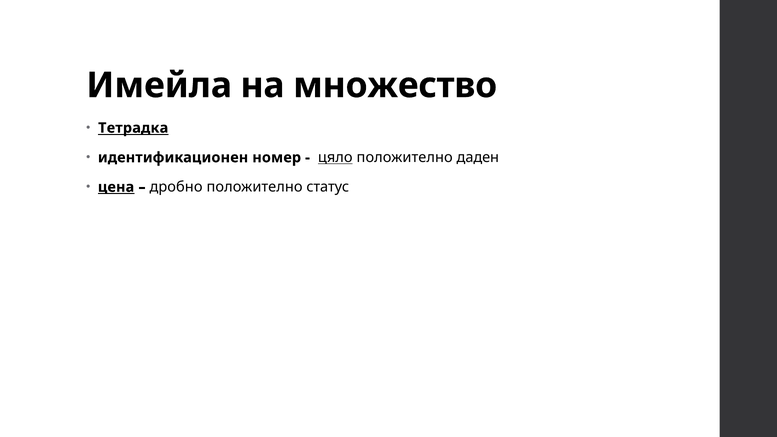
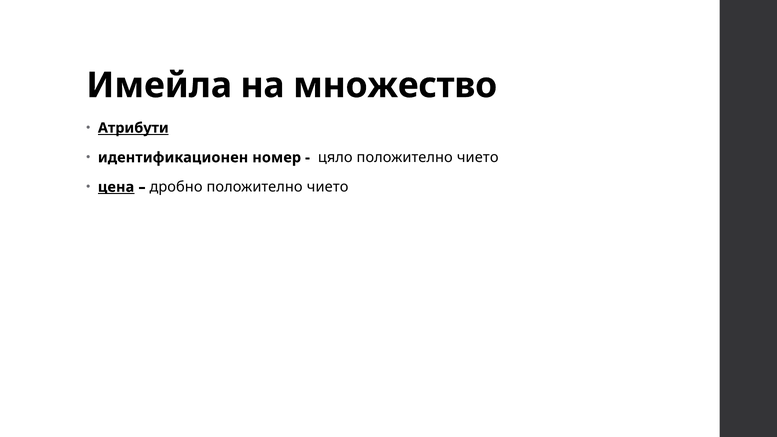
Тетрадка: Тетрадка -> Атрибути (133, 128)
цяло underline: present -> none (335, 158)
даден: даден -> чието (478, 158)
дробно положително статус: статус -> чието (328, 187)
